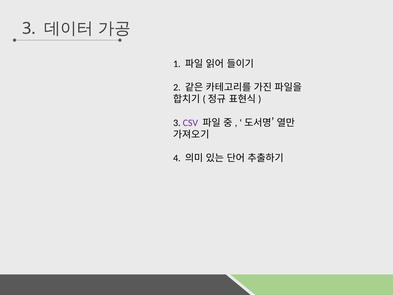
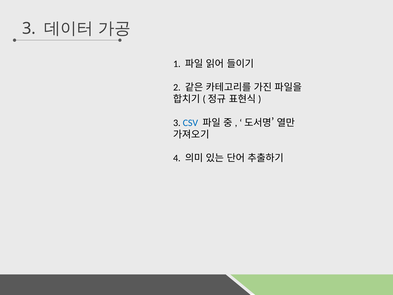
CSV colour: purple -> blue (190, 123)
